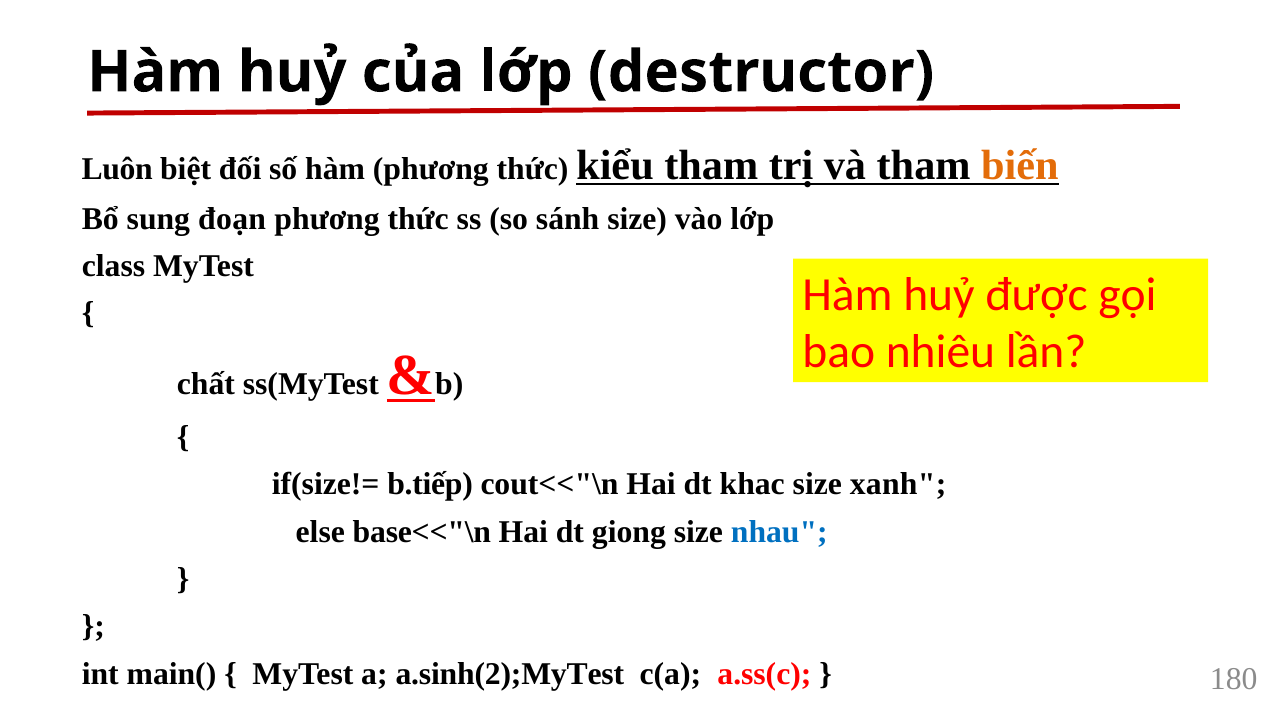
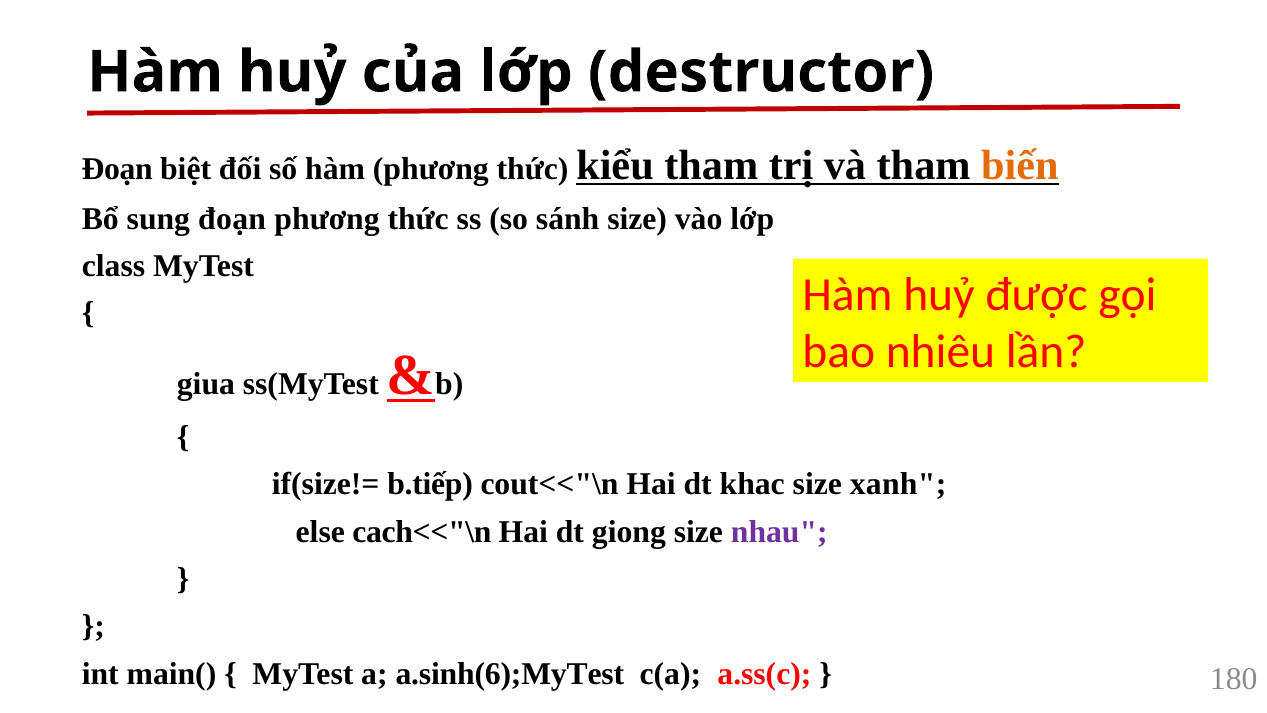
Luôn: Luôn -> Đoạn (117, 169)
chất: chất -> giua (206, 383)
base<<"\n: base<<"\n -> cach<<"\n (422, 531)
nhau colour: blue -> purple (779, 531)
a.sinh(2);MyTest: a.sinh(2);MyTest -> a.sinh(6);MyTest (510, 674)
